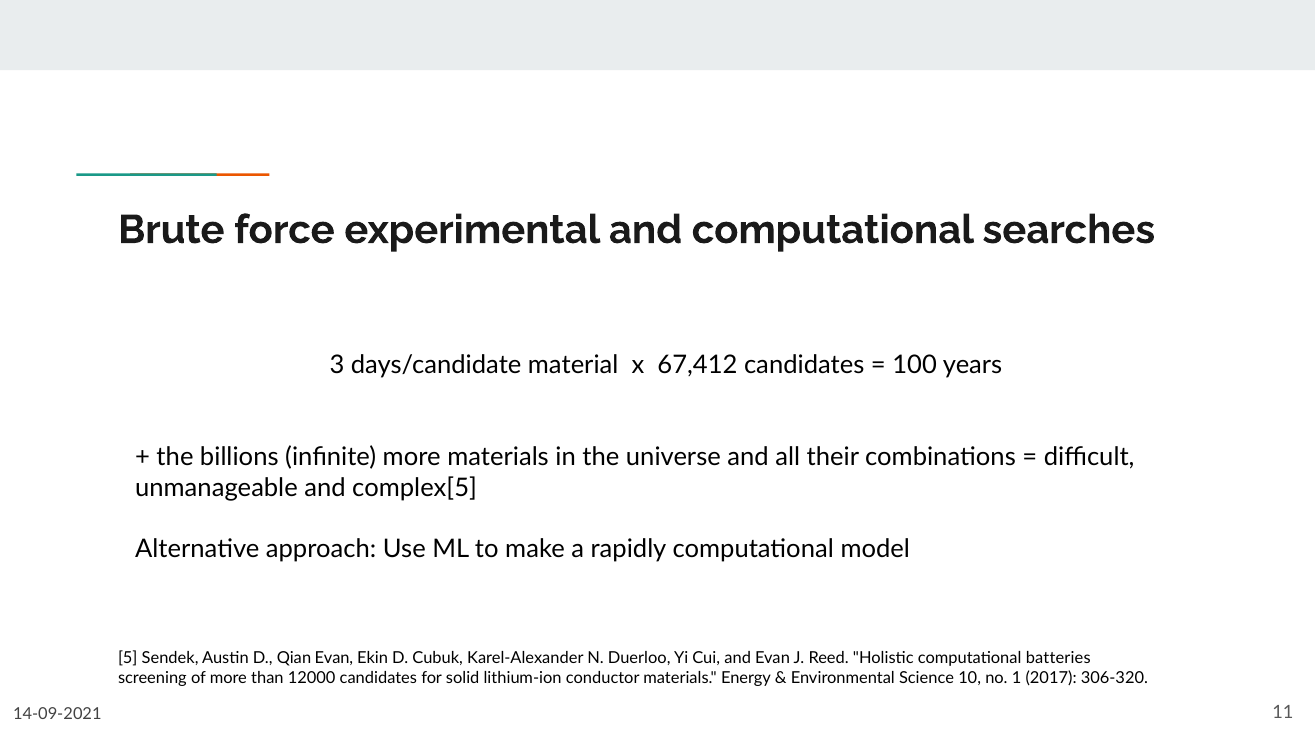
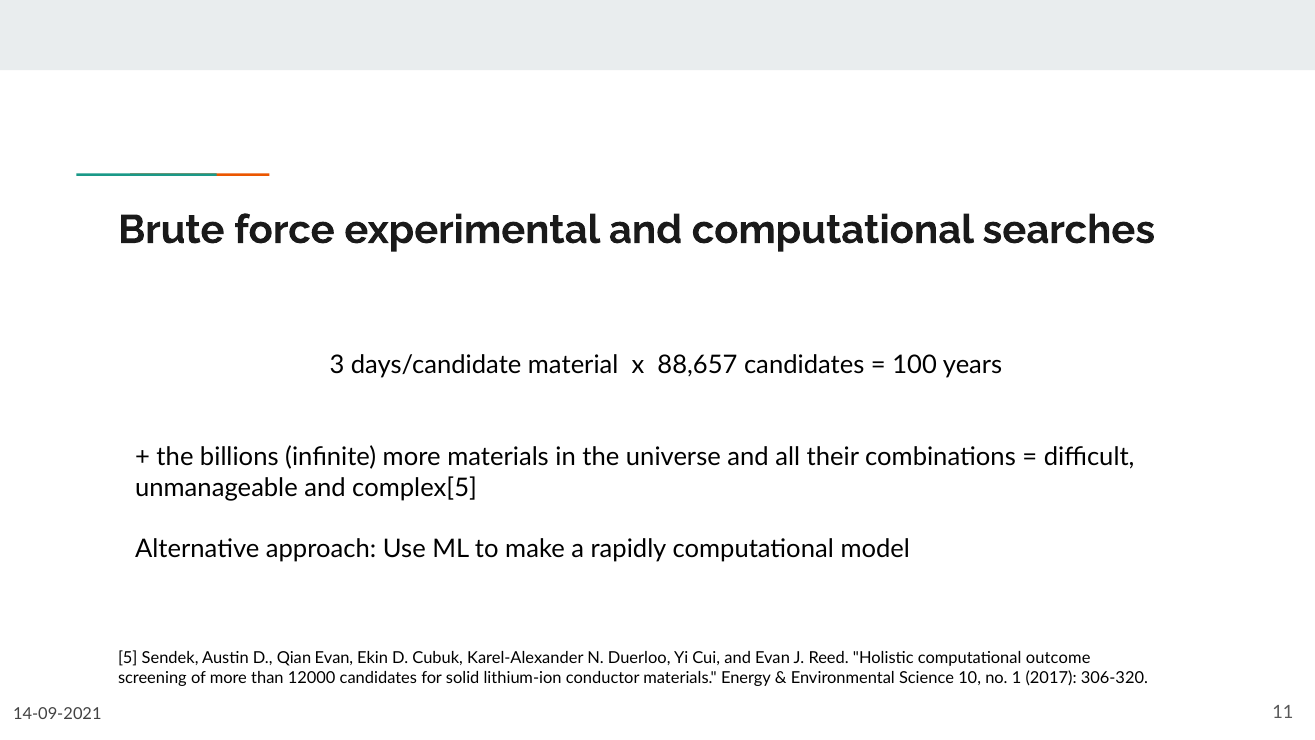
67,412: 67,412 -> 88,657 (697, 365)
batteries: batteries -> outcome (1058, 658)
